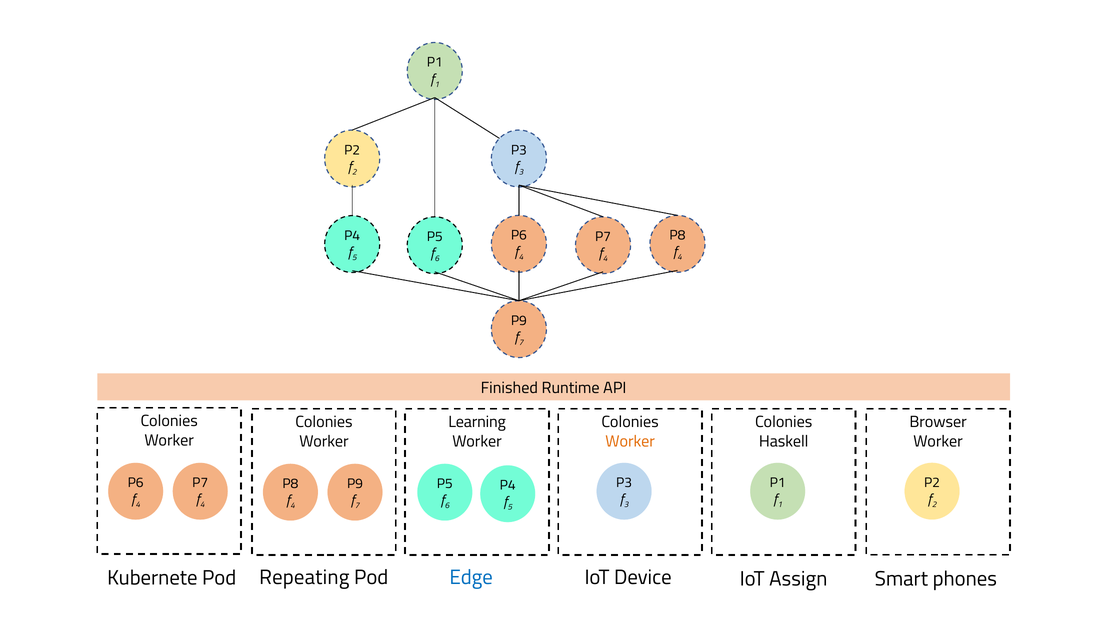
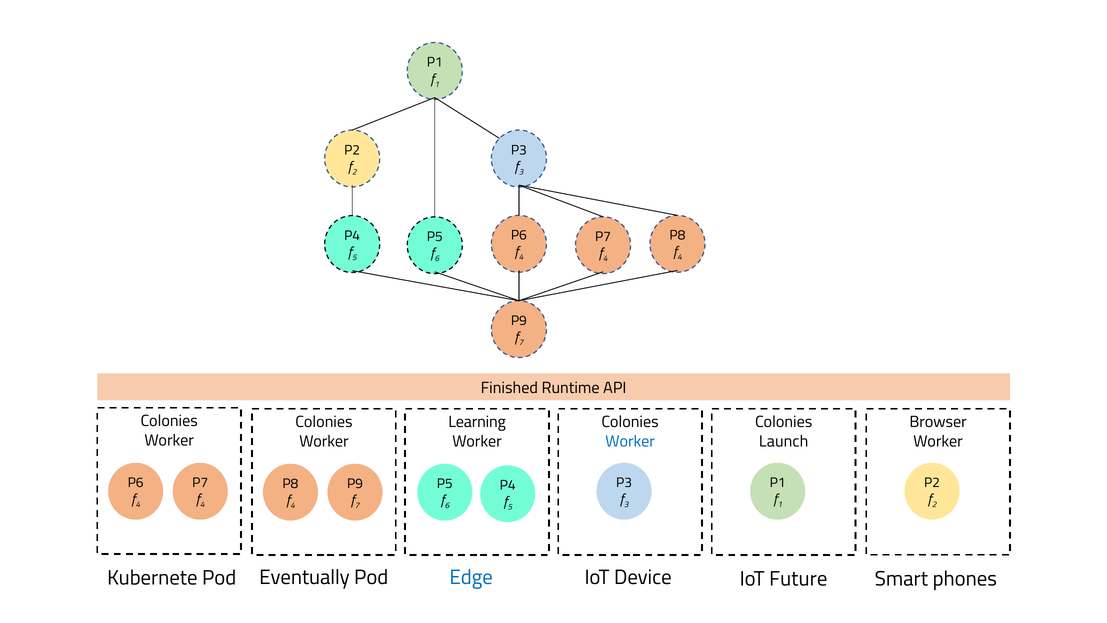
Worker colour: orange -> blue (630, 441)
Haskell: Haskell -> Launch (784, 441)
Repeating: Repeating -> Eventually (304, 577)
Assign: Assign -> Future (798, 578)
